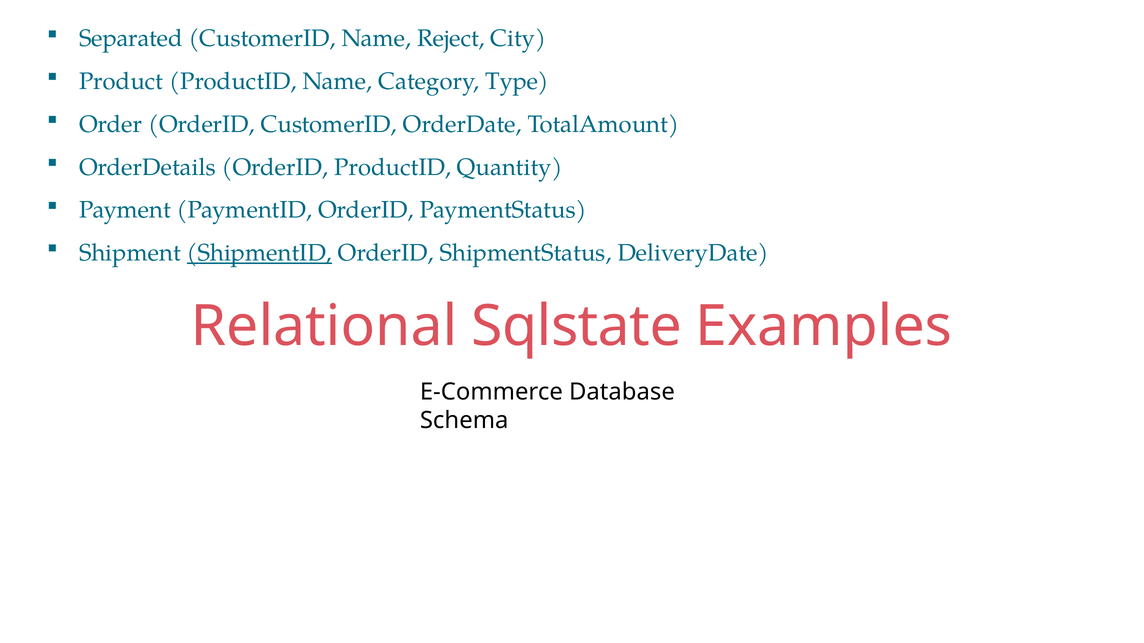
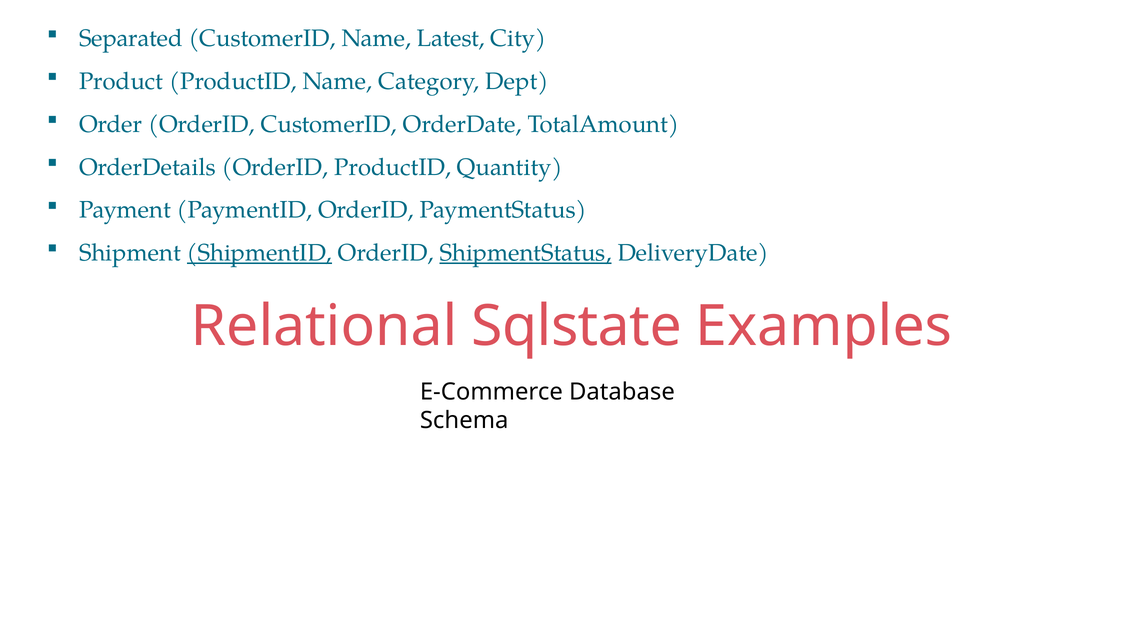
Reject: Reject -> Latest (451, 39)
Type: Type -> Dept (517, 82)
ShipmentStatus underline: none -> present (526, 253)
